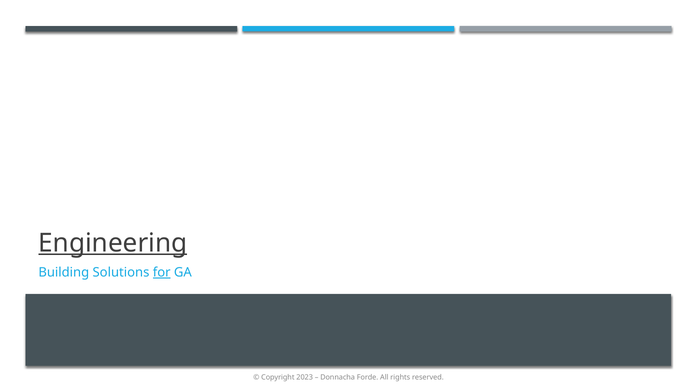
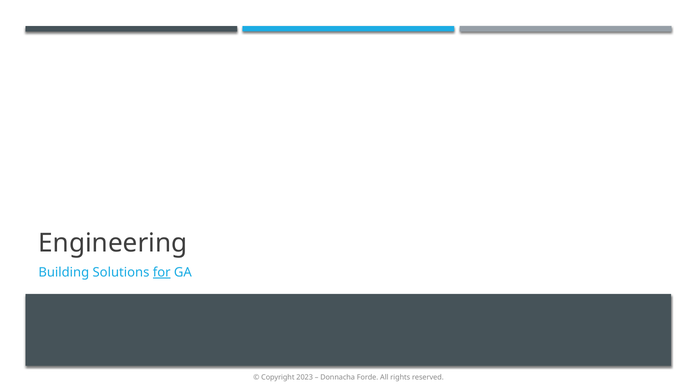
Engineering underline: present -> none (113, 243)
